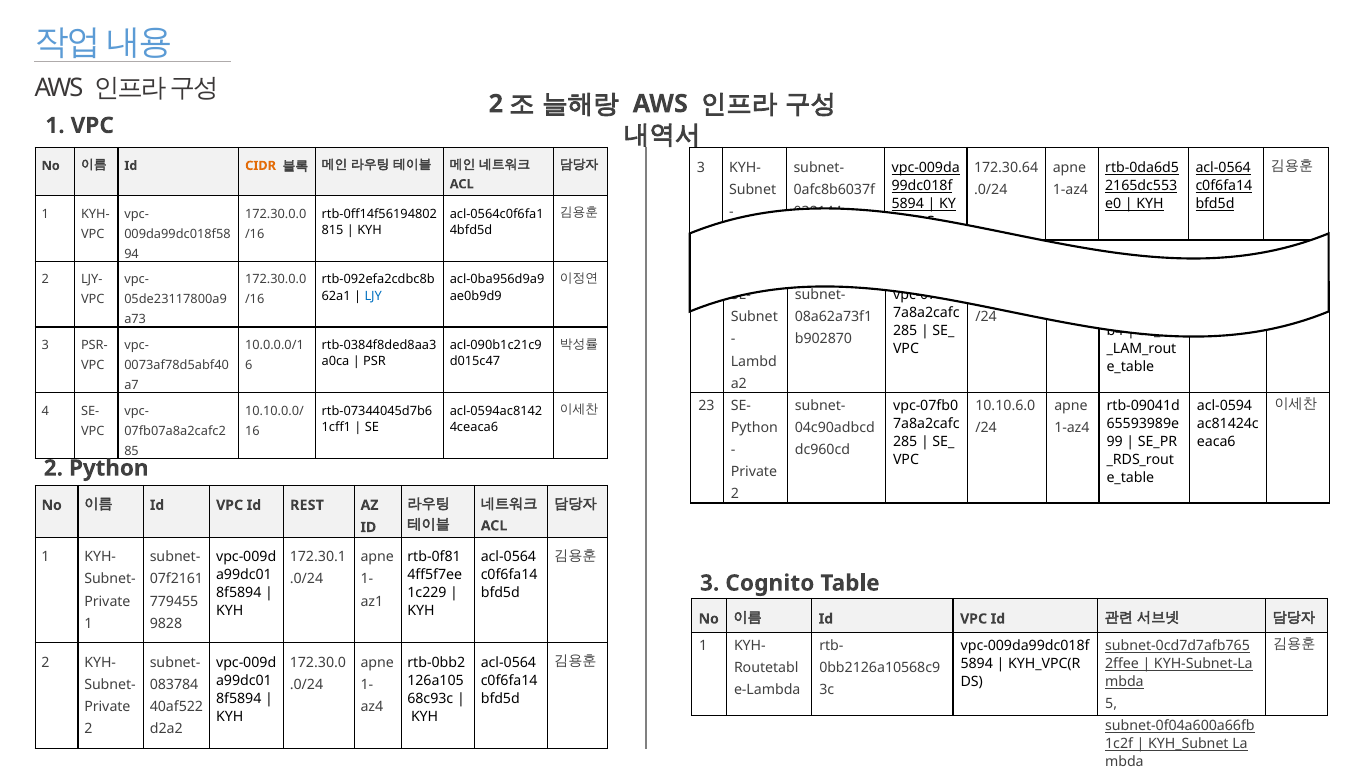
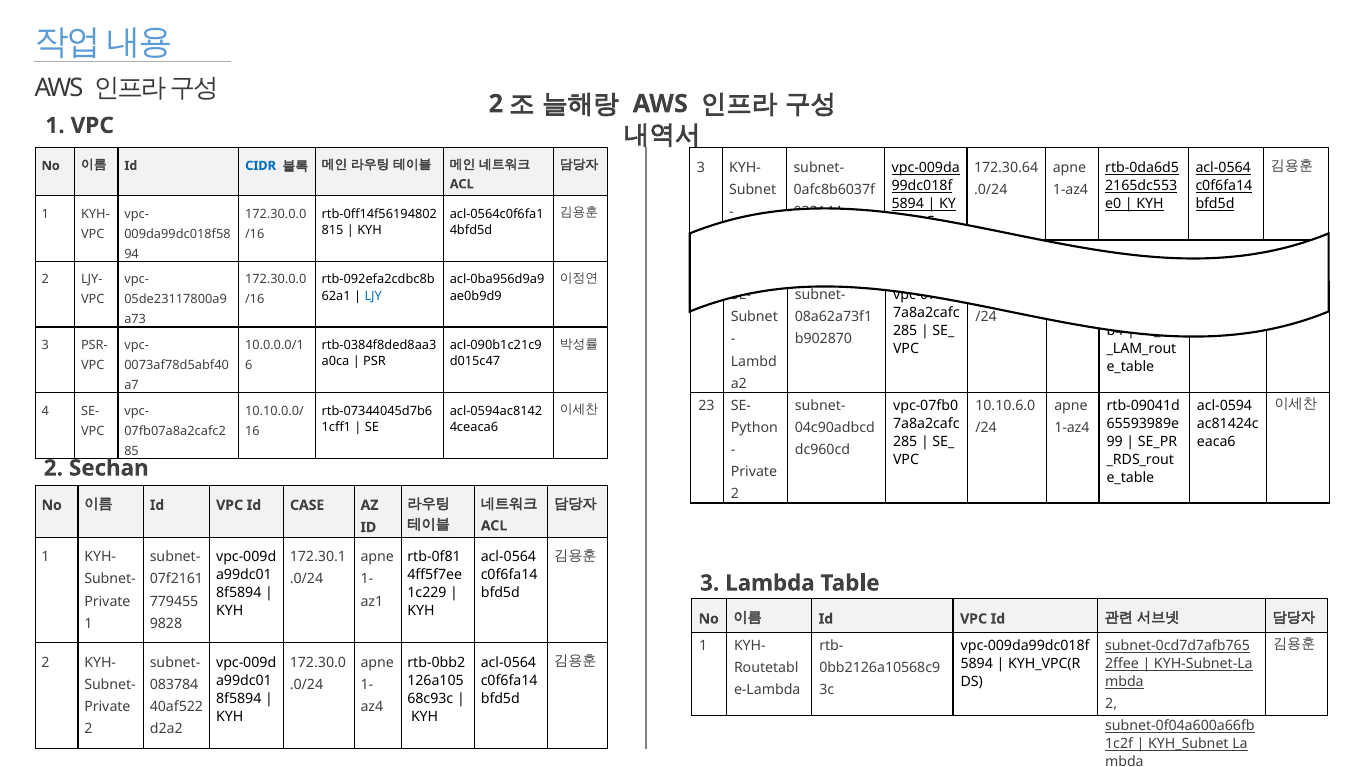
CIDR colour: orange -> blue (261, 166)
2 Python: Python -> Sechan (109, 468)
REST: REST -> CASE (307, 505)
Cognito: Cognito -> Lambda (770, 583)
5: 5 -> 2 (1111, 704)
